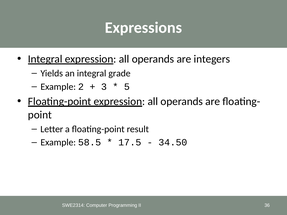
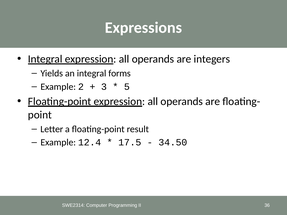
grade: grade -> forms (120, 73)
58.5: 58.5 -> 12.4 (90, 143)
